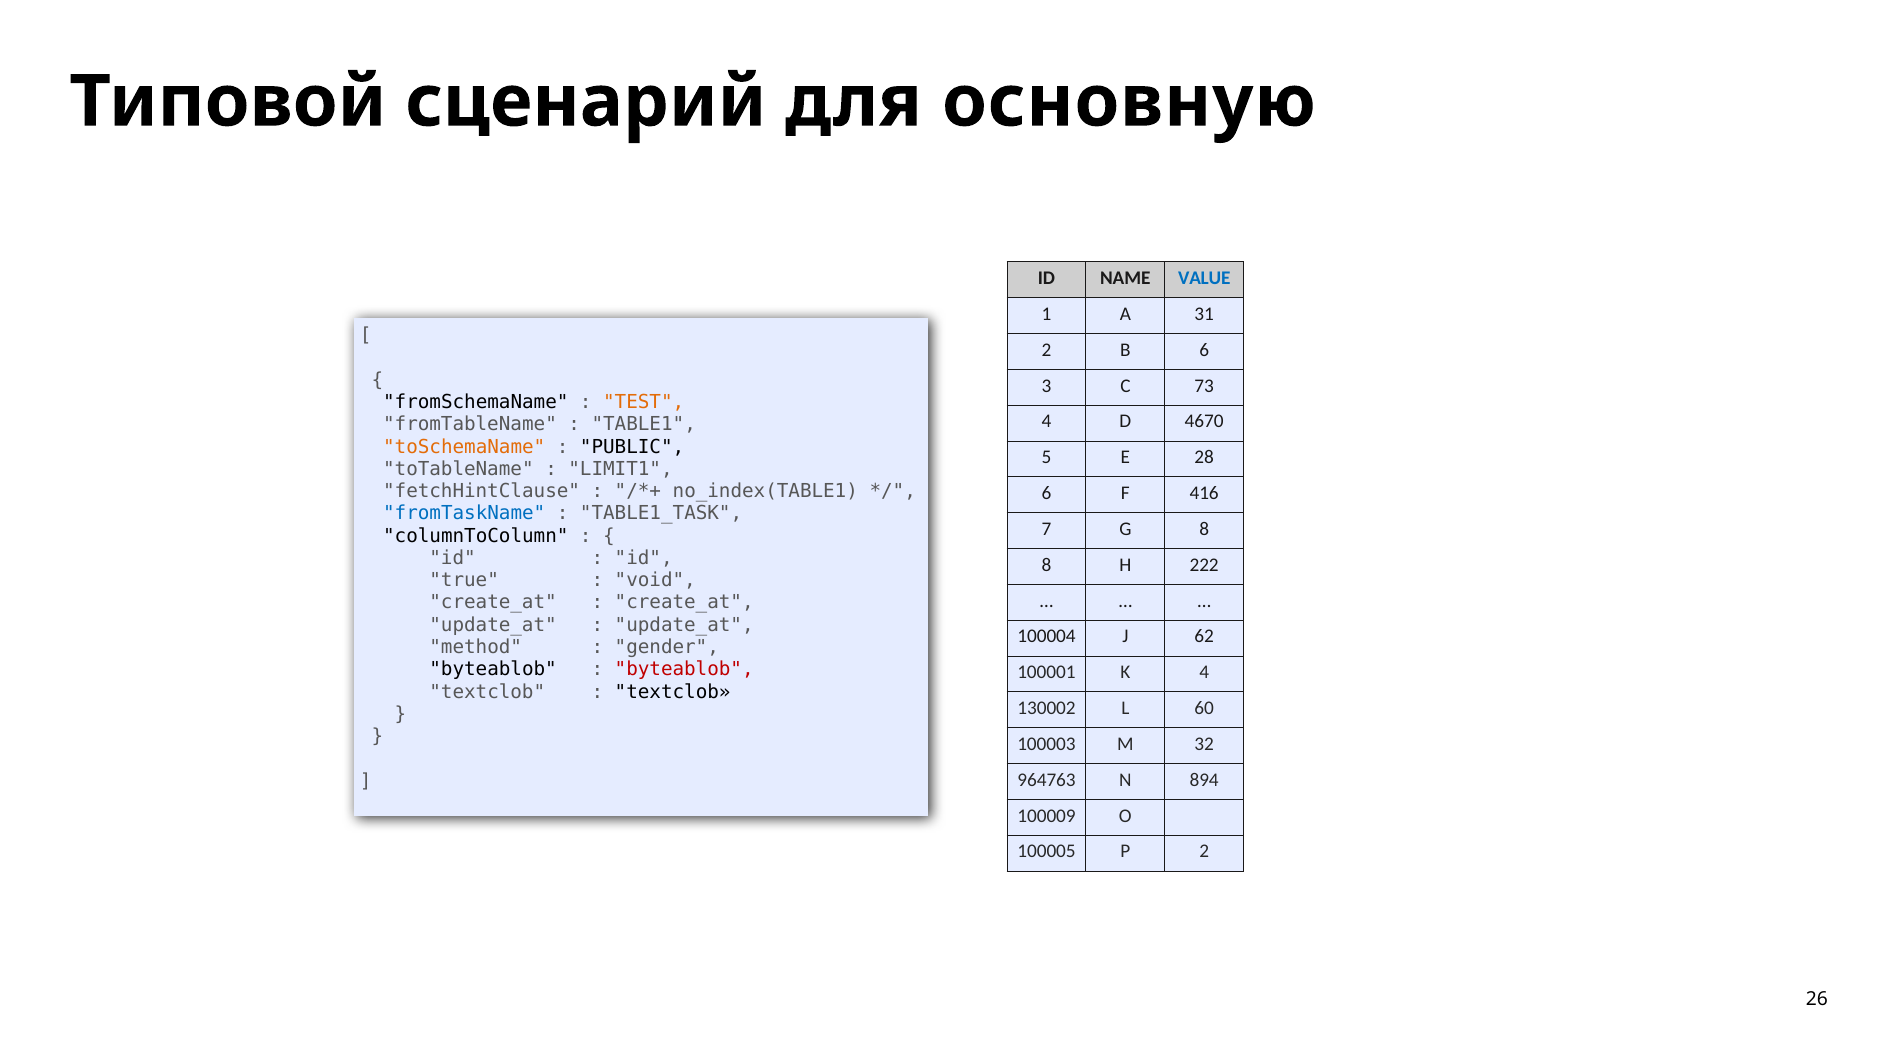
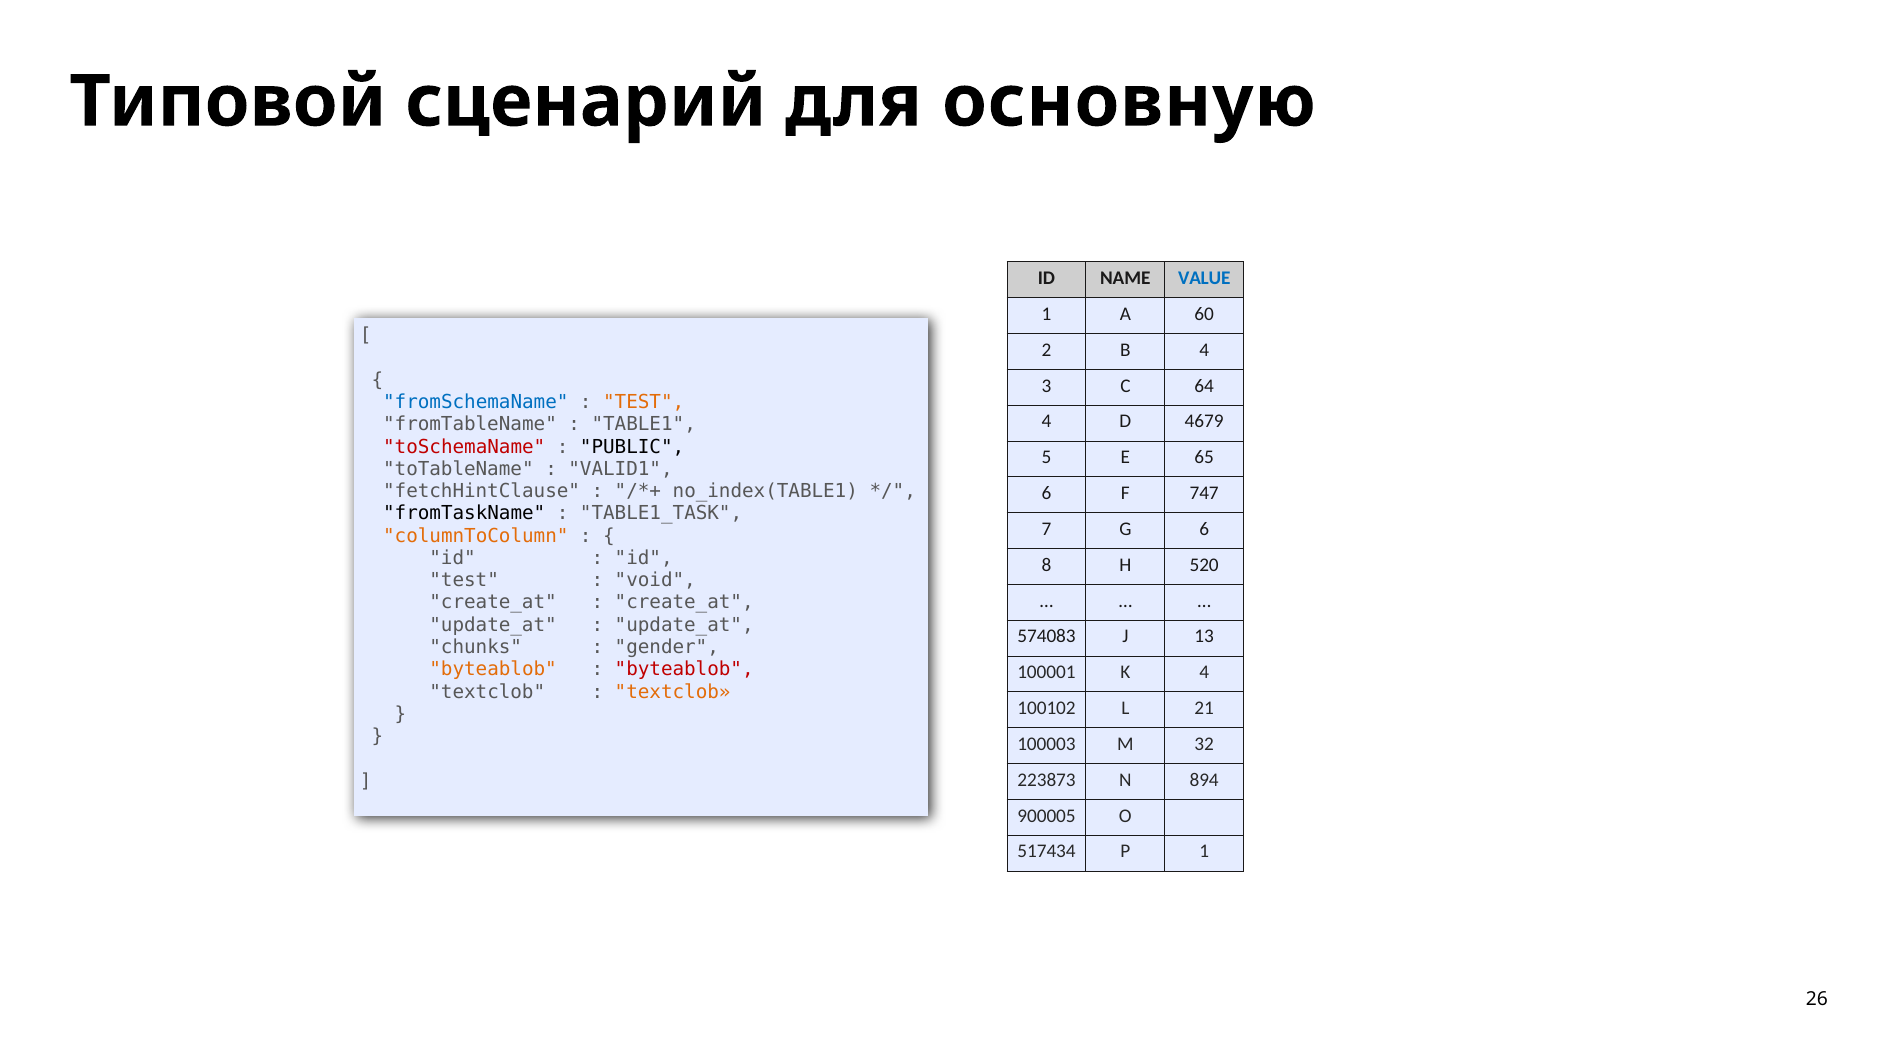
31: 31 -> 60 (1204, 314)
B 6: 6 -> 4 (1204, 350)
73: 73 -> 64 (1204, 386)
fromSchemaName colour: black -> blue (476, 402)
4670: 4670 -> 4679 (1204, 422)
toSchemaName colour: orange -> red (464, 447)
28: 28 -> 65 (1204, 458)
LIMIT1: LIMIT1 -> VALID1 (621, 469)
416: 416 -> 747 (1204, 494)
fromTaskName colour: blue -> black (464, 514)
G 8: 8 -> 6 (1204, 529)
columnToColumn colour: black -> orange (476, 536)
222: 222 -> 520 (1204, 565)
true: true -> test (464, 581)
100004: 100004 -> 574083 (1047, 637)
62: 62 -> 13 (1204, 637)
method: method -> chunks (476, 648)
byteablob colour: black -> orange (493, 670)
textclob colour: black -> orange (673, 692)
130002: 130002 -> 100102 (1047, 709)
60: 60 -> 21 (1204, 709)
964763: 964763 -> 223873 (1047, 780)
100009: 100009 -> 900005 (1047, 816)
100005: 100005 -> 517434 (1047, 852)
P 2: 2 -> 1 (1204, 852)
